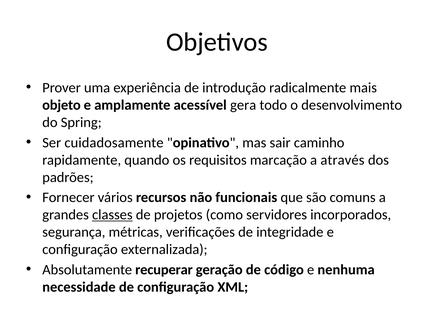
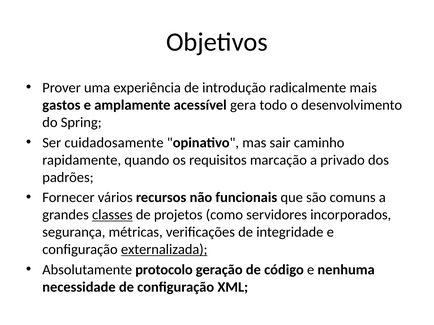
objeto: objeto -> gastos (61, 105)
através: através -> privado (343, 160)
externalizada underline: none -> present (164, 250)
recuperar: recuperar -> protocolo (164, 270)
